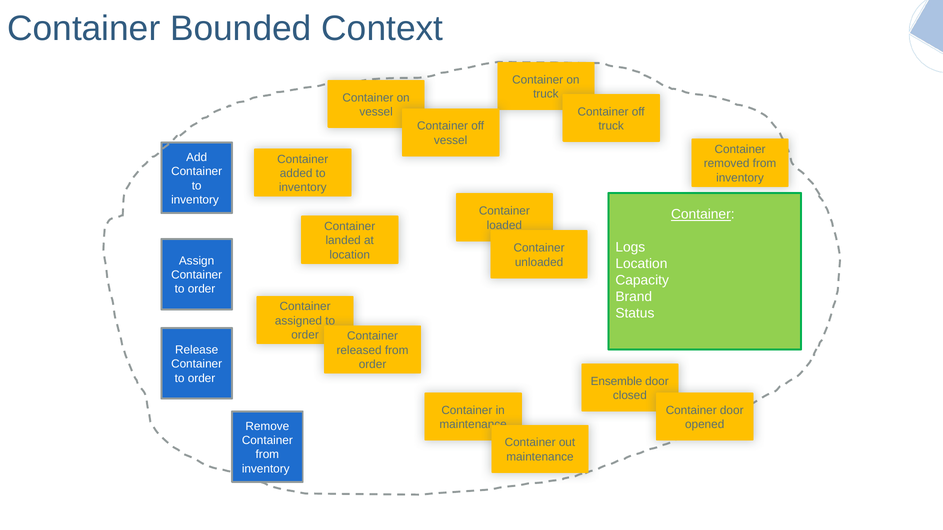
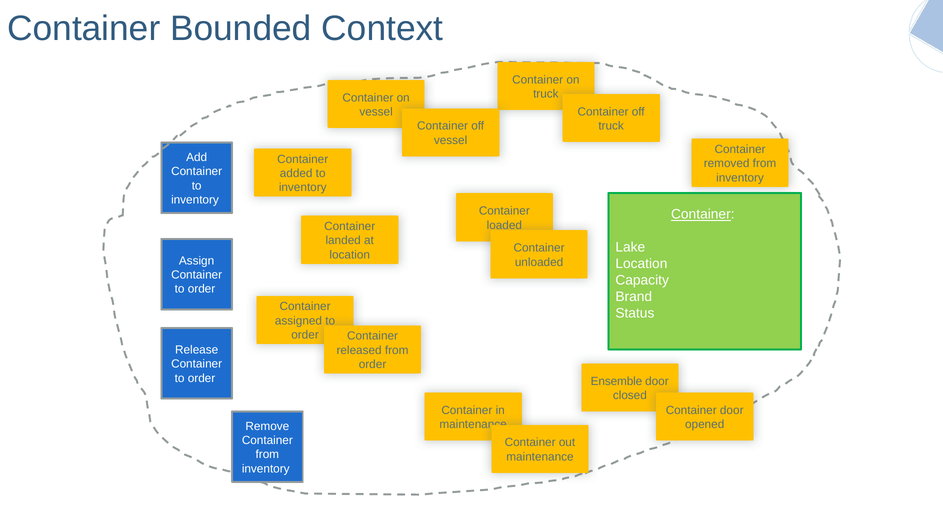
Logs: Logs -> Lake (630, 248)
